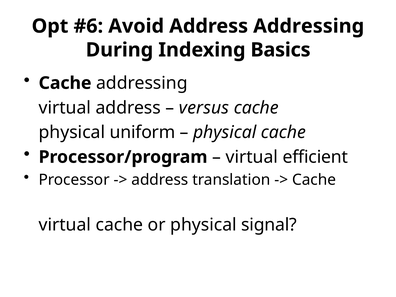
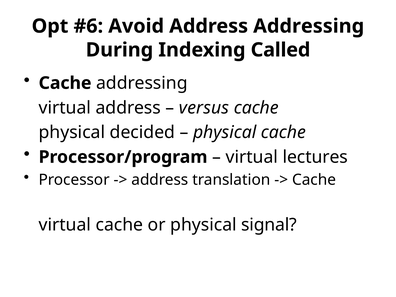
Basics: Basics -> Called (281, 50)
uniform: uniform -> decided (142, 132)
efficient: efficient -> lectures (315, 157)
